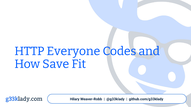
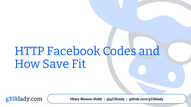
Everyone: Everyone -> Facebook (73, 51)
